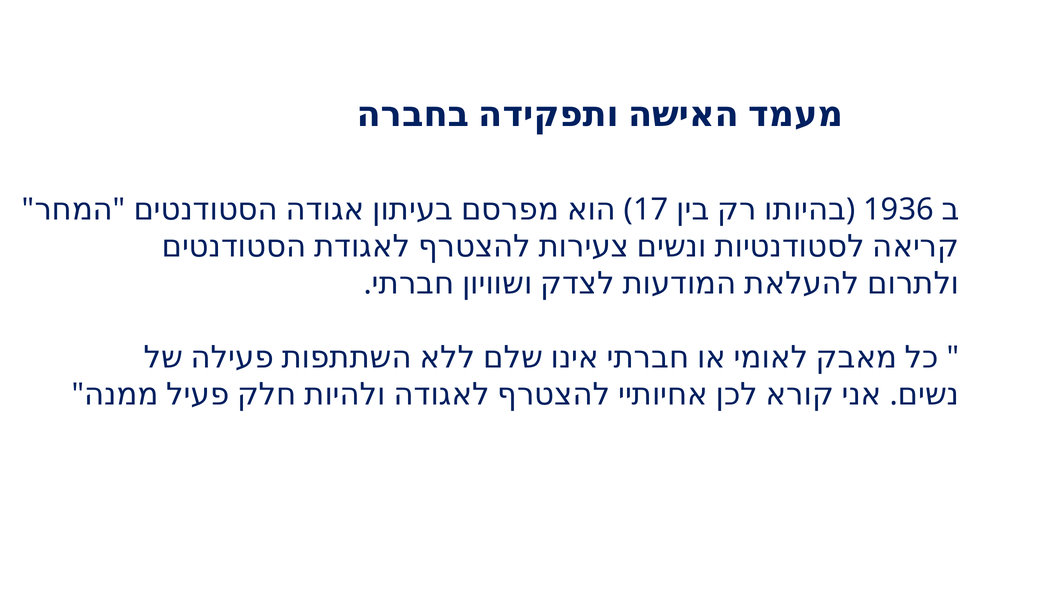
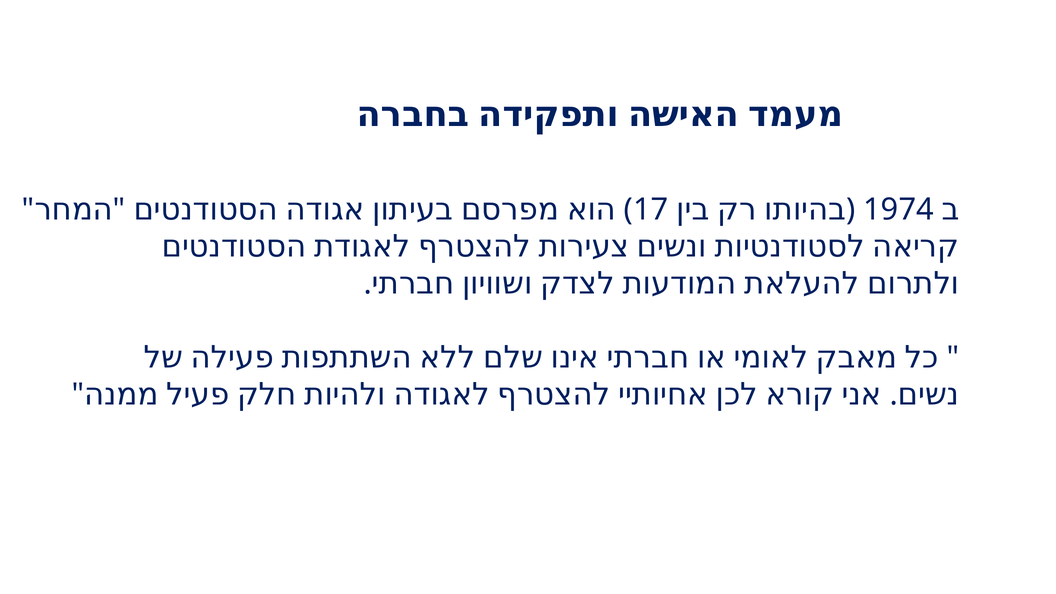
1936: 1936 -> 1974 (899, 210)
